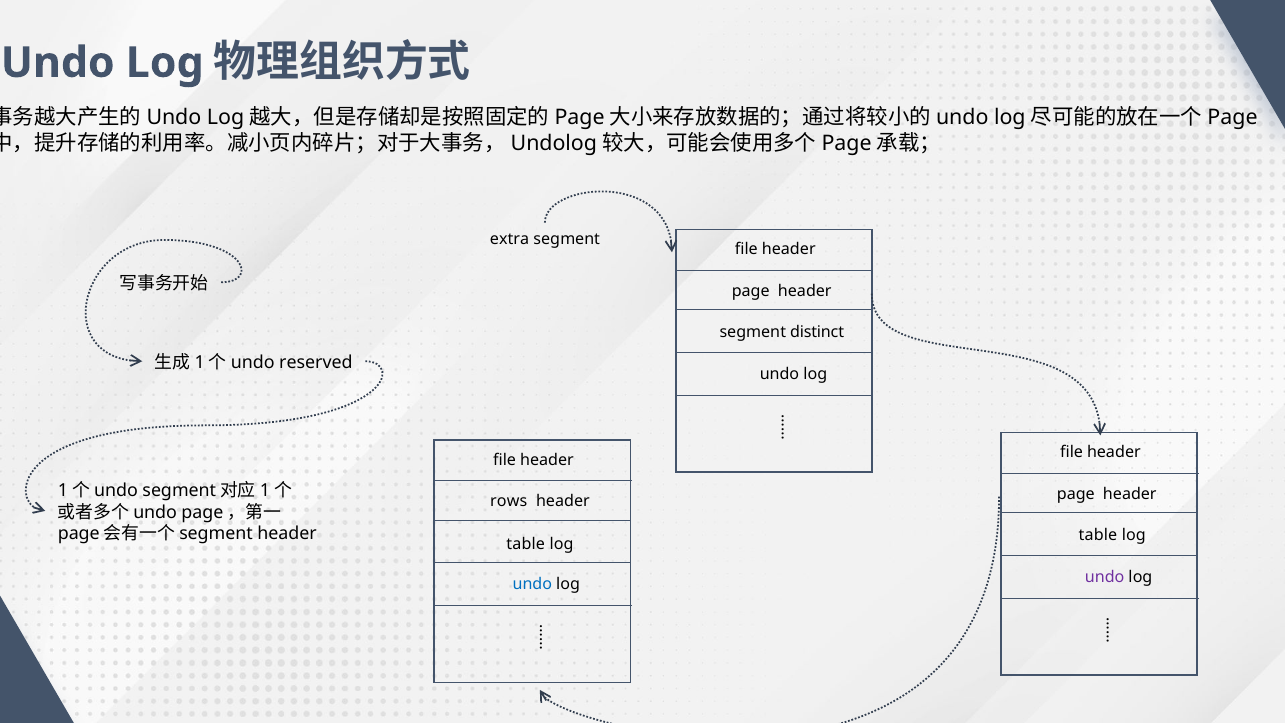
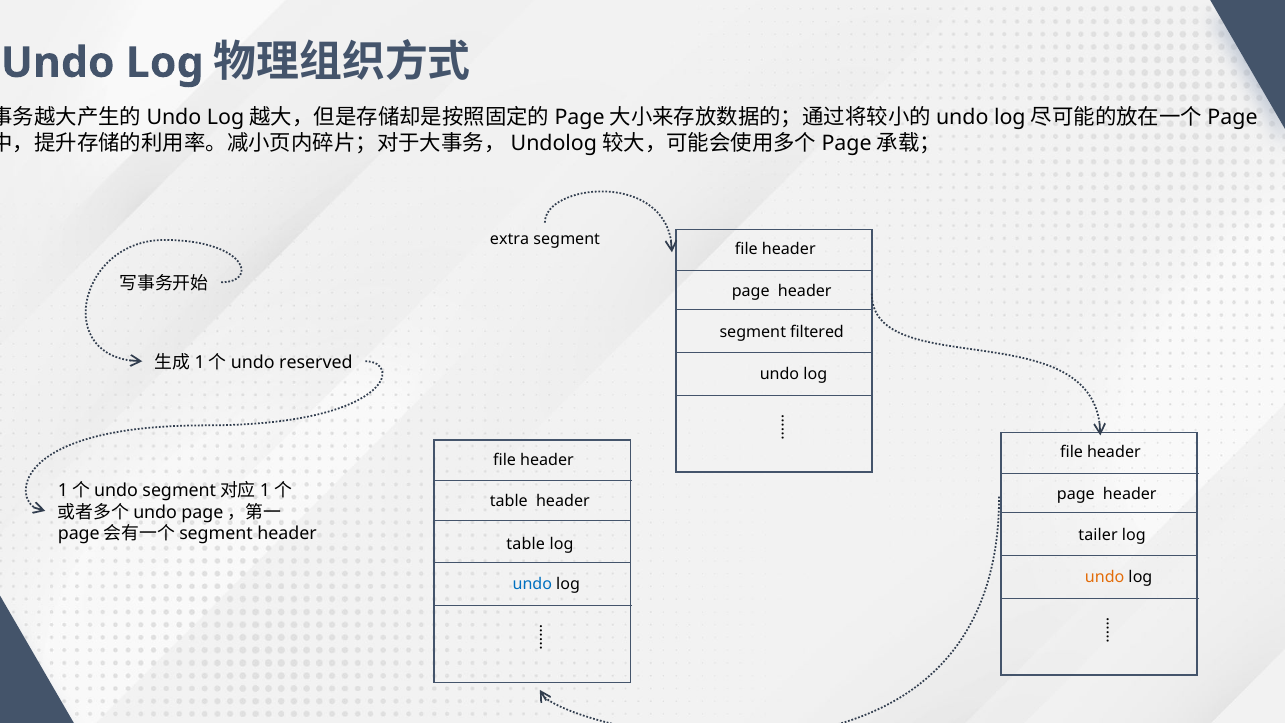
distinct: distinct -> filtered (817, 332)
rows: rows -> table (509, 501)
table: table -> tailer (1098, 535)
undo colour: purple -> orange (1105, 577)
